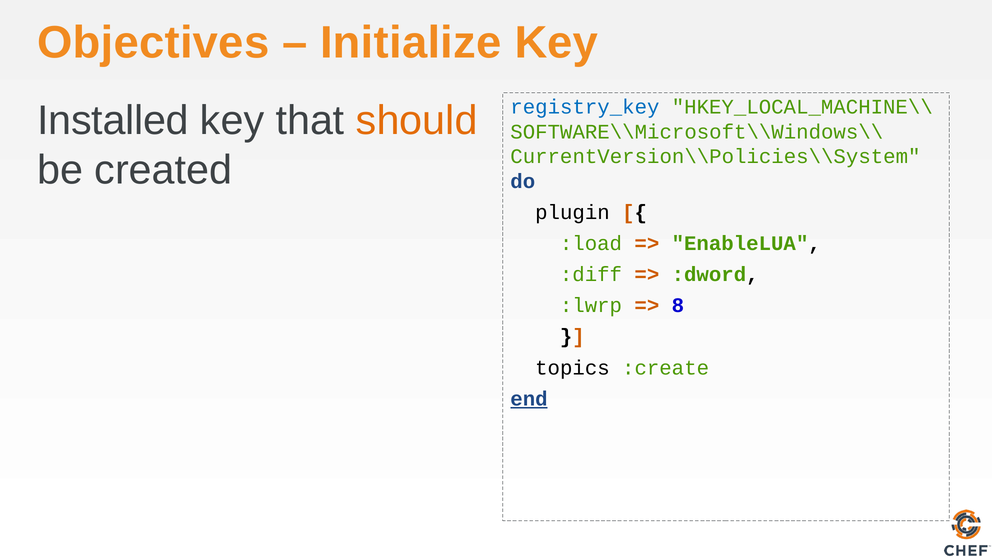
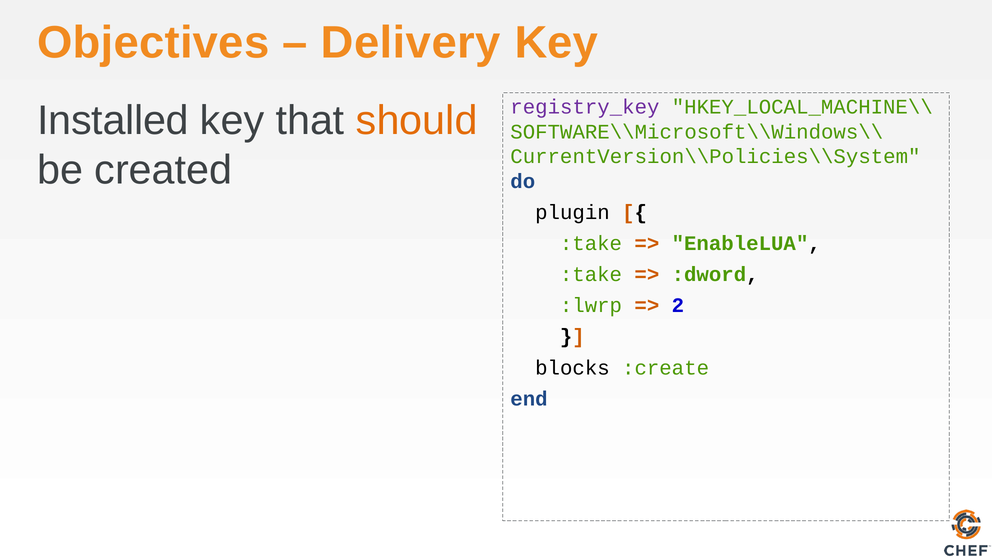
Initialize: Initialize -> Delivery (411, 43)
registry_key colour: blue -> purple (585, 107)
:load: :load -> :take (591, 243)
:diff: :diff -> :take (591, 275)
8: 8 -> 2 (678, 306)
topics: topics -> blocks (572, 368)
end underline: present -> none (529, 399)
